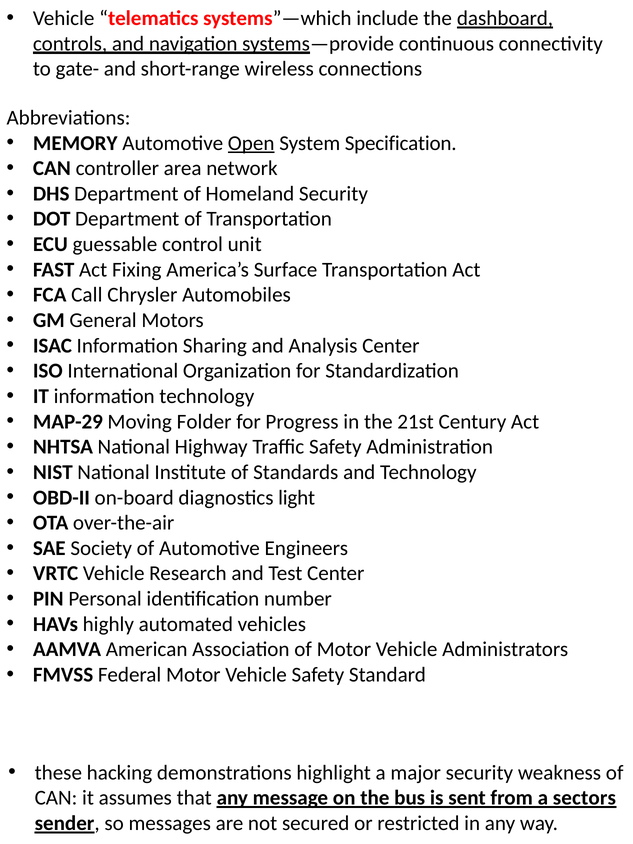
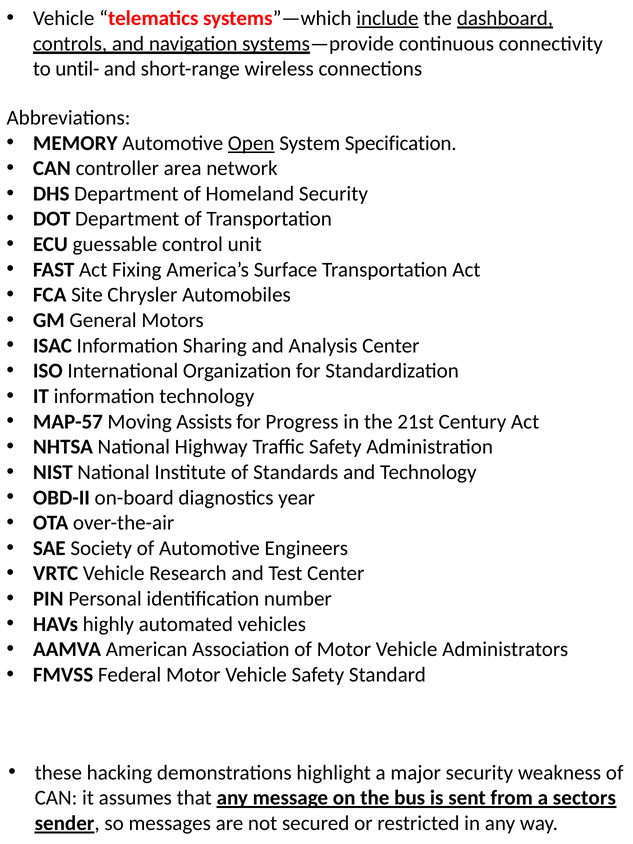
include underline: none -> present (387, 18)
gate-: gate- -> until- (77, 69)
Call: Call -> Site (87, 295)
MAP-29: MAP-29 -> MAP-57 (68, 422)
Folder: Folder -> Assists (204, 422)
light: light -> year (297, 498)
